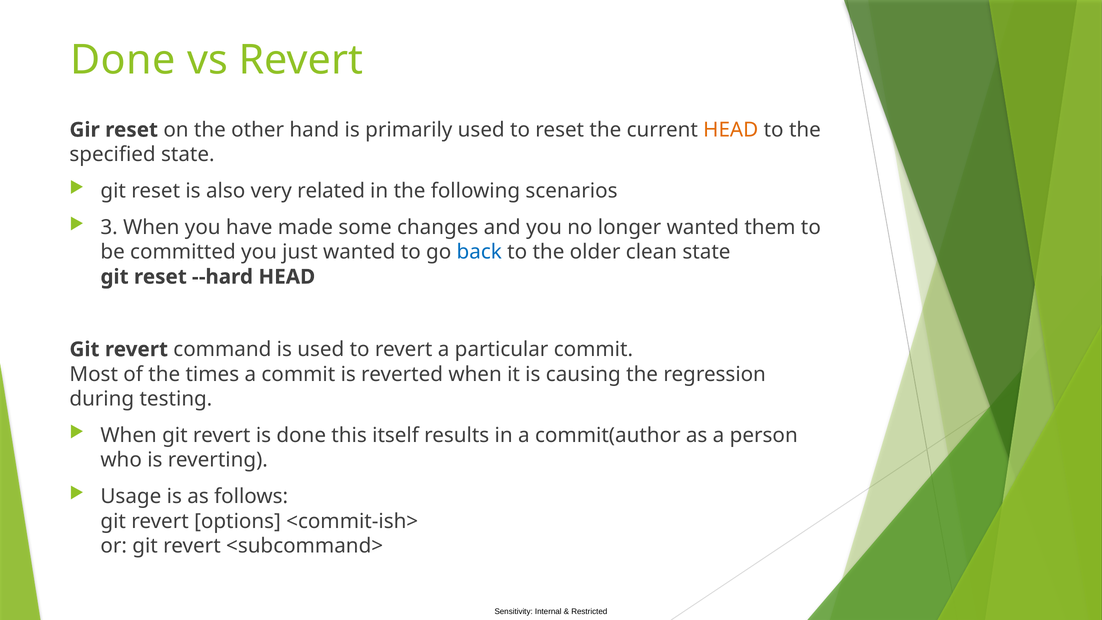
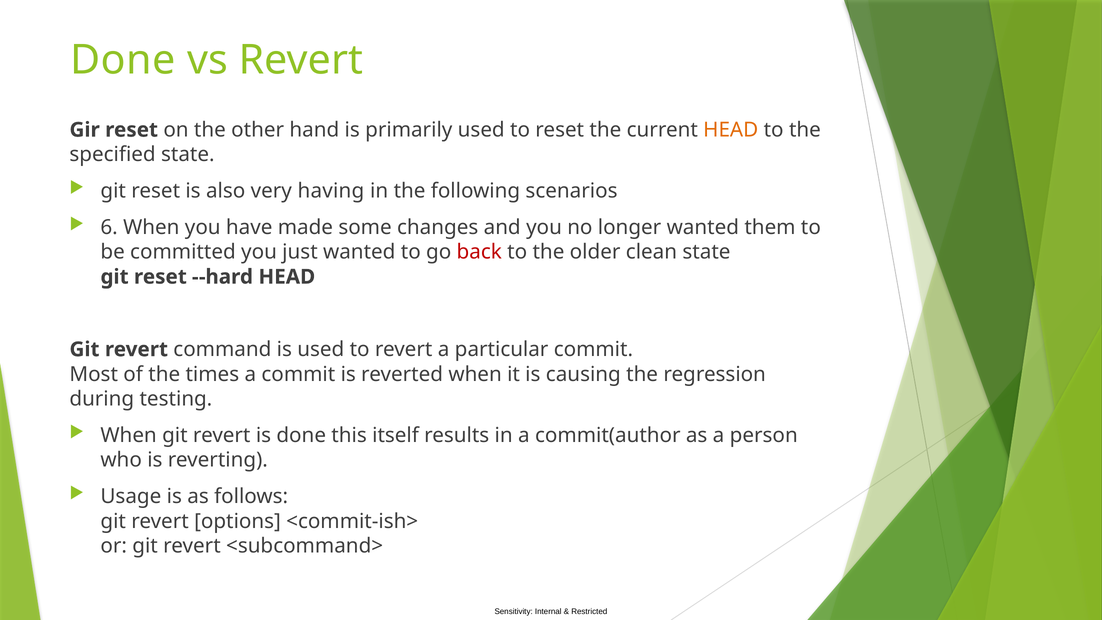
related: related -> having (331, 191)
3: 3 -> 6 (109, 227)
back colour: blue -> red (479, 252)
